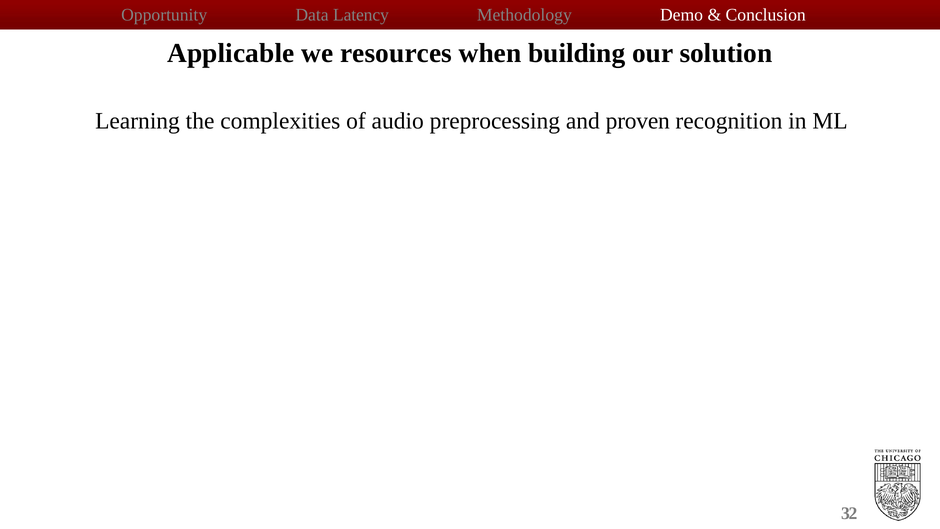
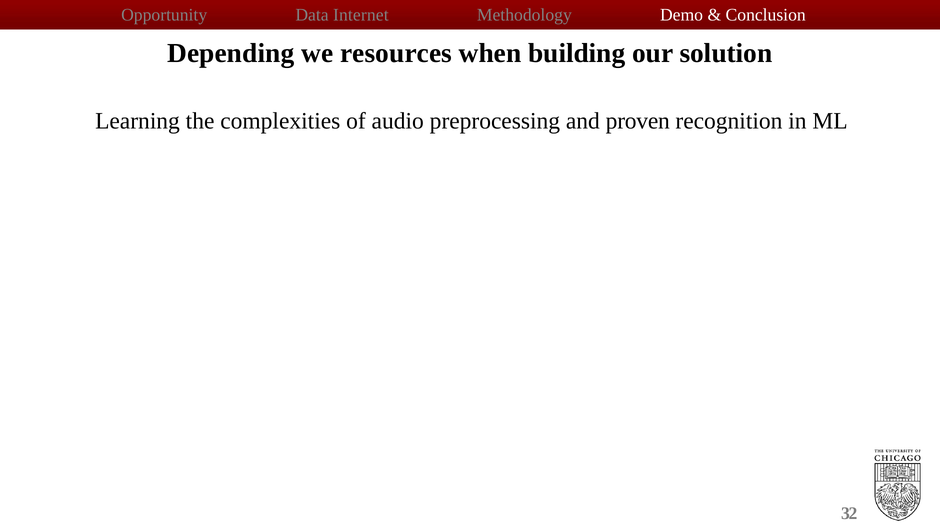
Latency: Latency -> Internet (361, 15)
Applicable: Applicable -> Depending (231, 53)
